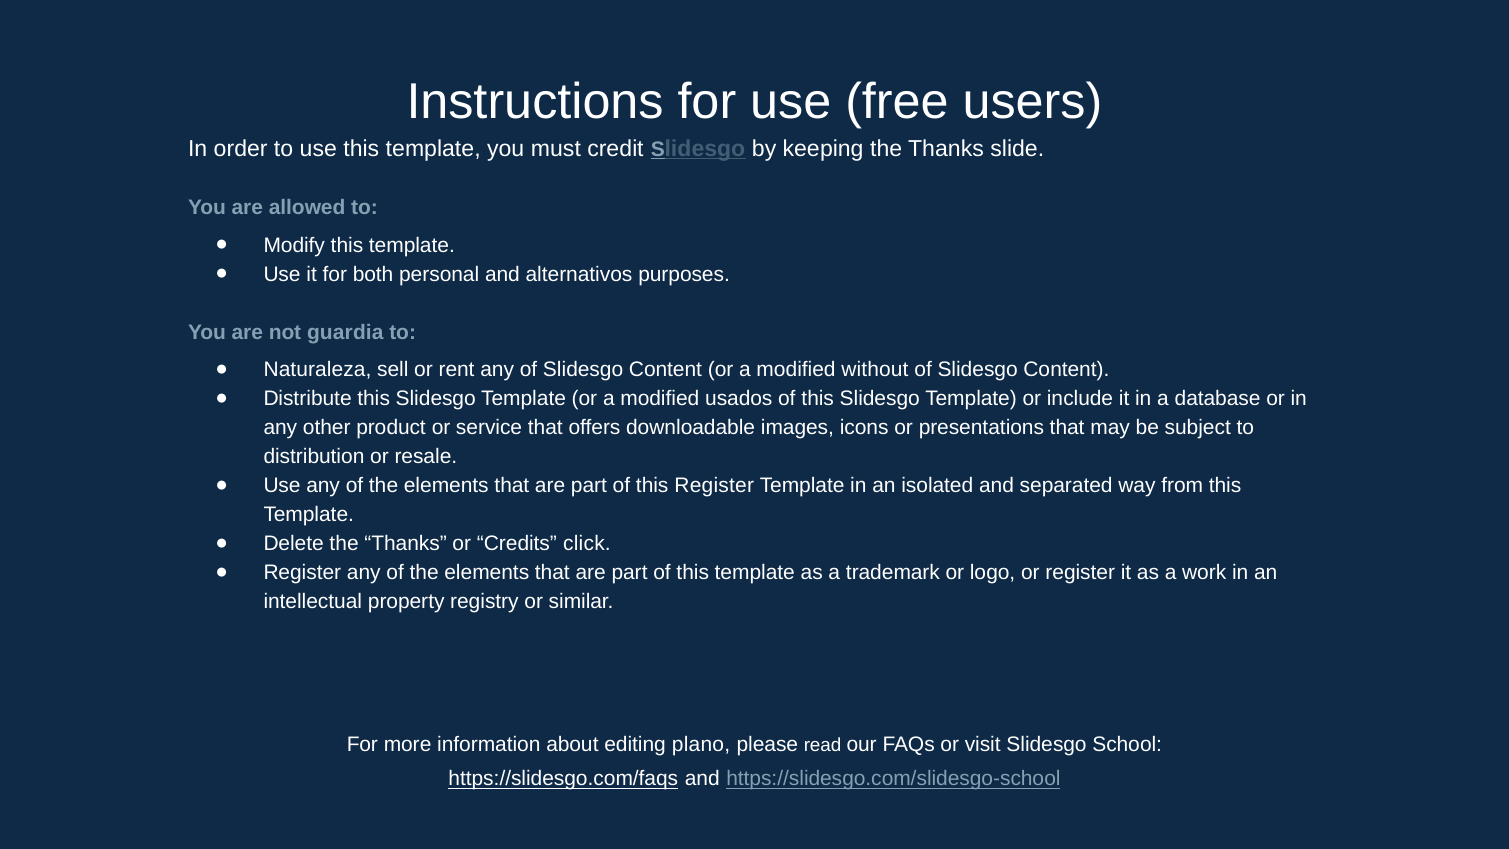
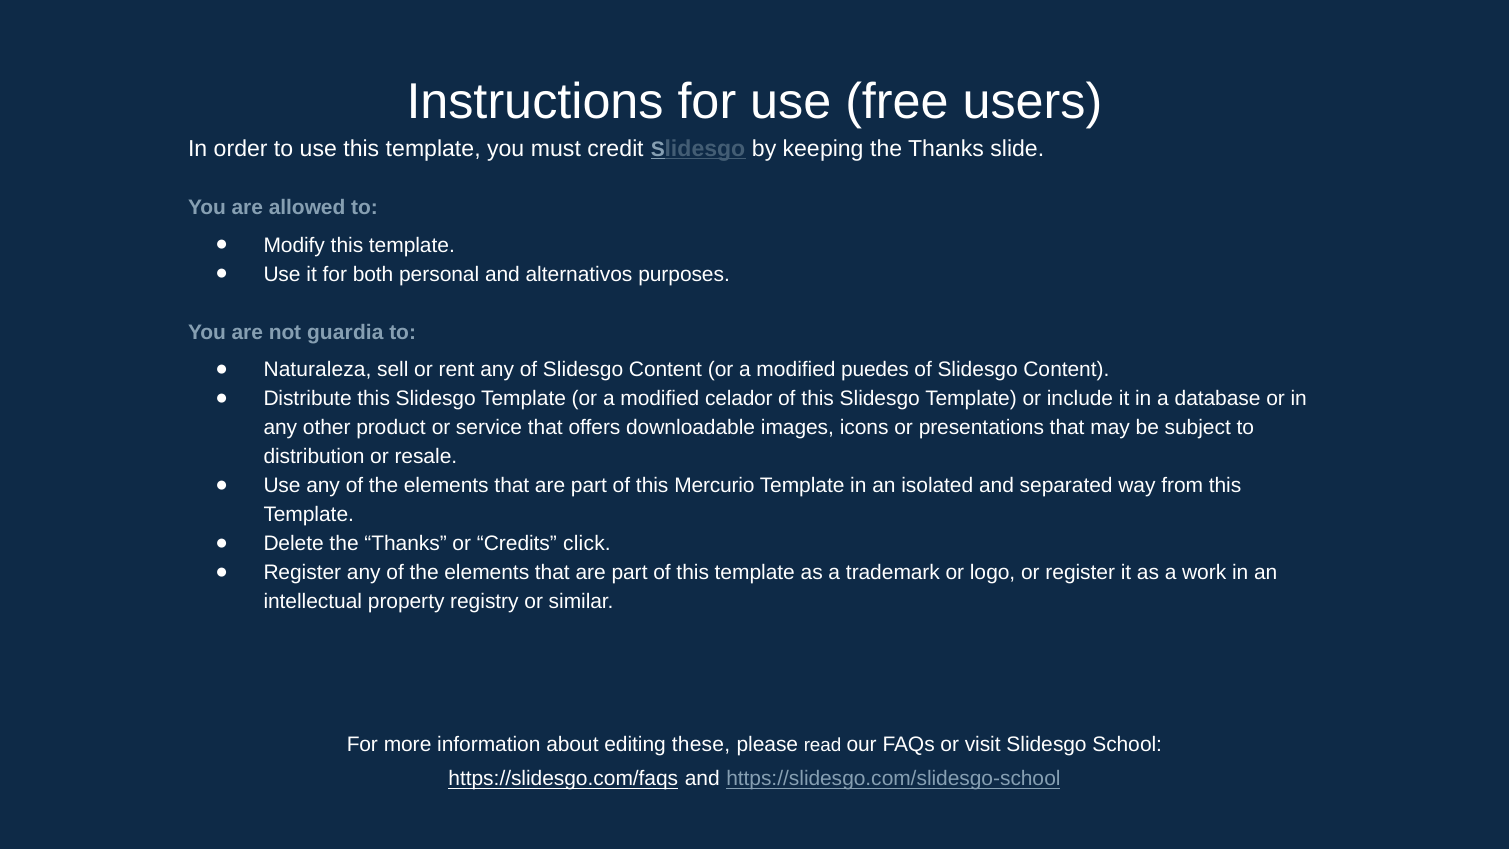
without: without -> puedes (875, 370)
usados: usados -> celador (739, 399)
this Register: Register -> Mercurio (714, 485)
plano: plano -> these (701, 745)
